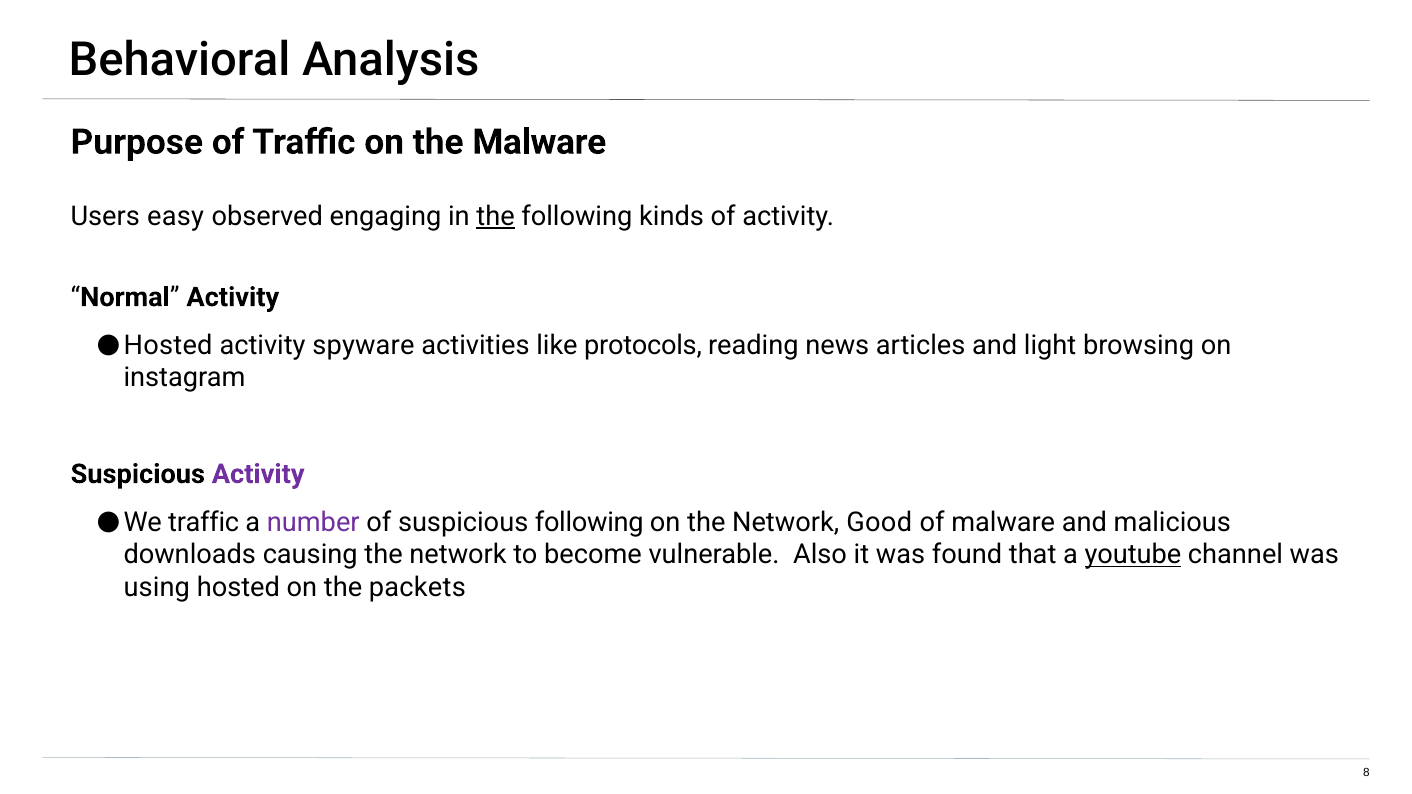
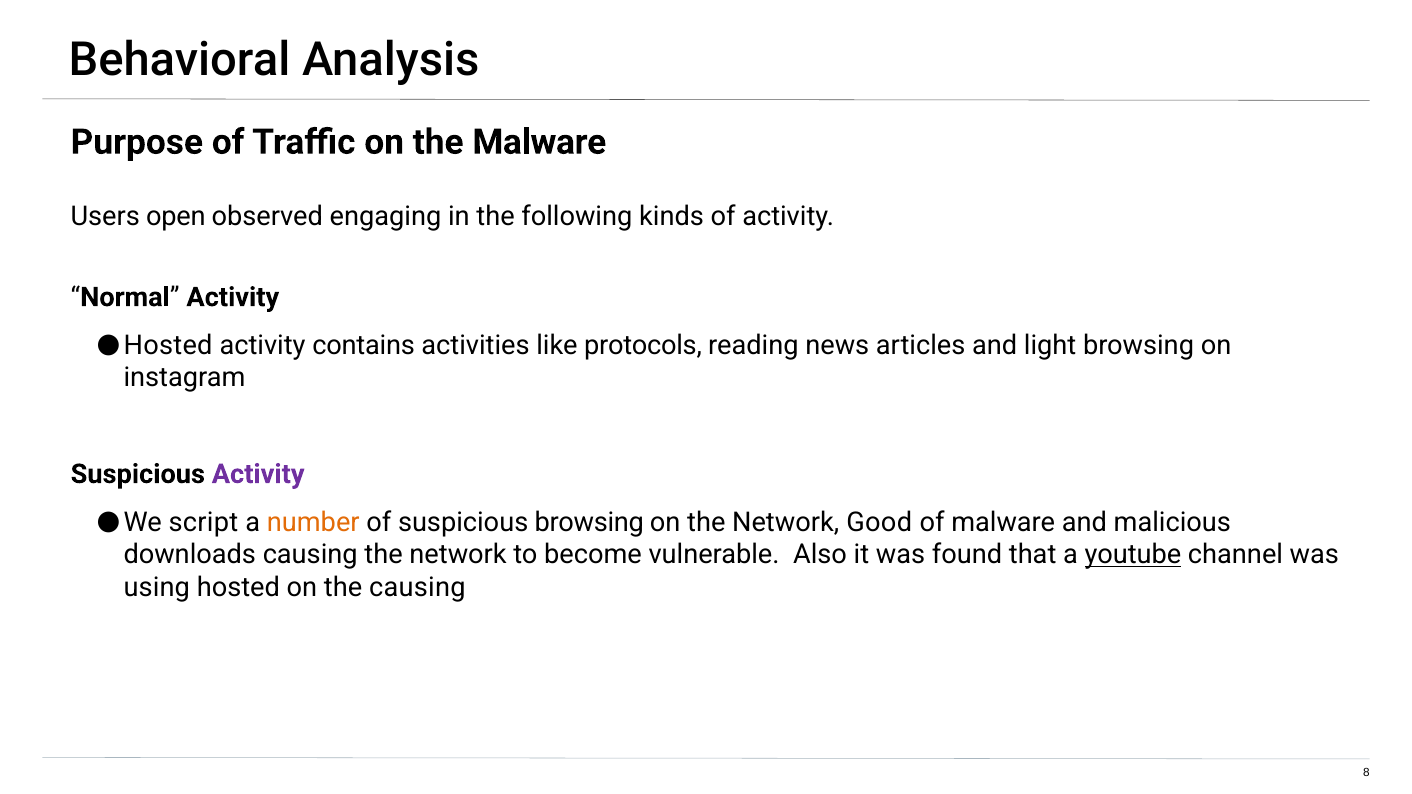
easy: easy -> open (176, 217)
the underline: present -> none (496, 217)
spyware: spyware -> contains (364, 345)
We traffic: traffic -> script (203, 522)
number colour: purple -> orange (313, 522)
suspicious following: following -> browsing (589, 522)
the packets: packets -> causing (417, 588)
